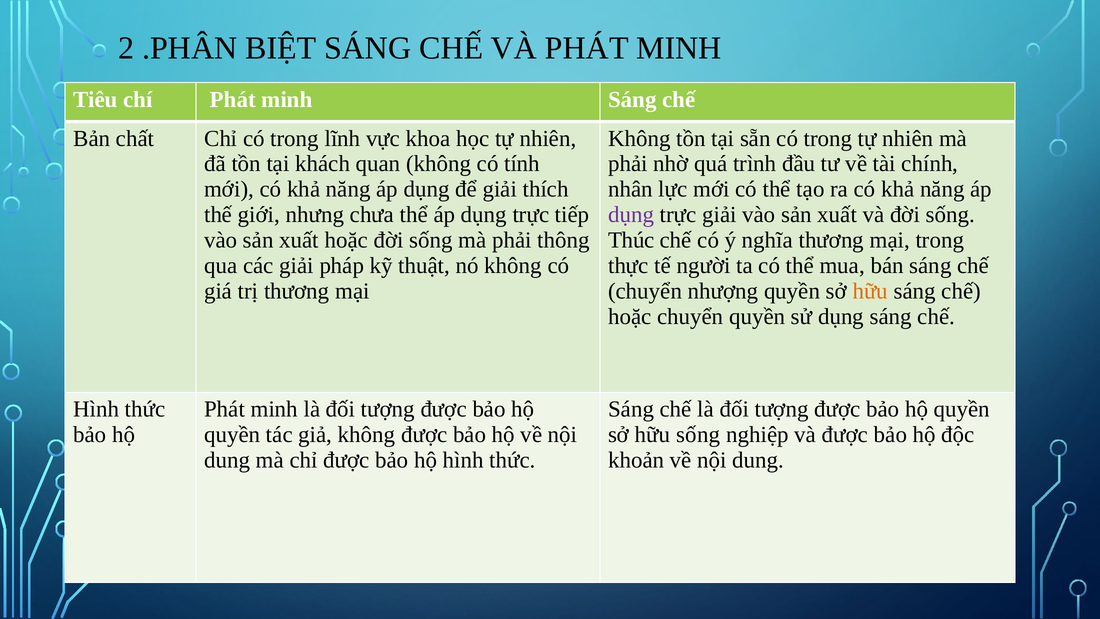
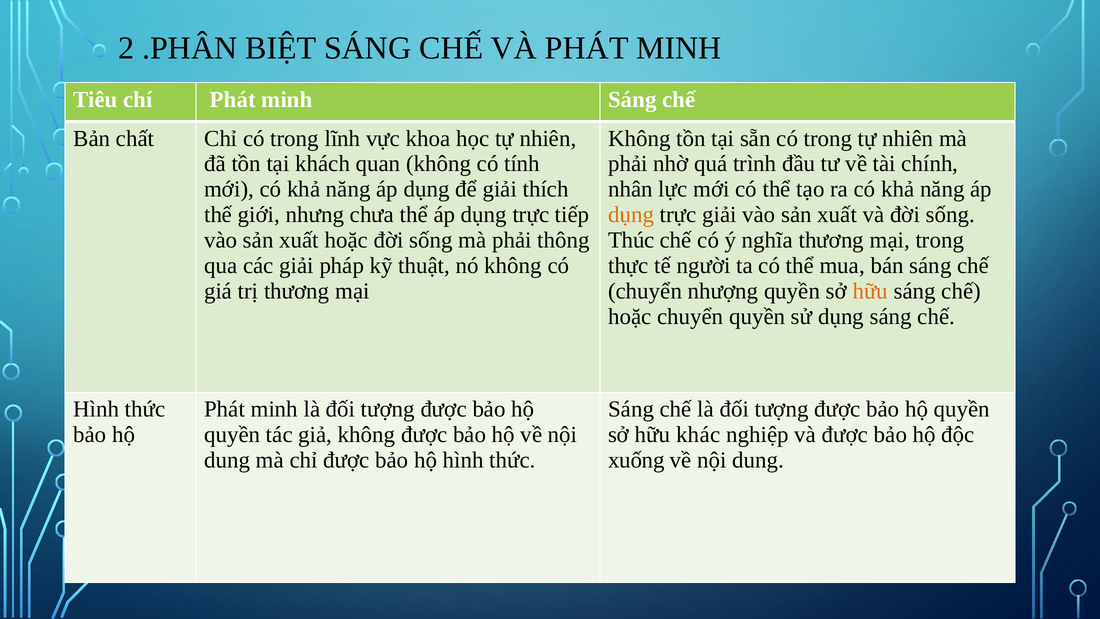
dụng colour: purple -> orange (631, 215)
hữu sống: sống -> khác (698, 435)
khoản: khoản -> xuống (636, 460)
